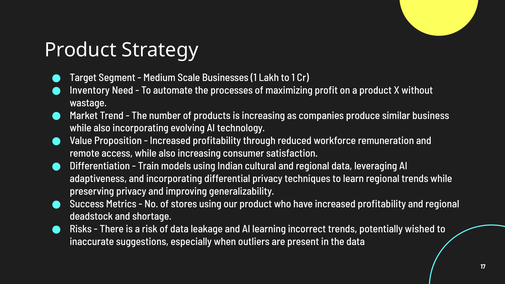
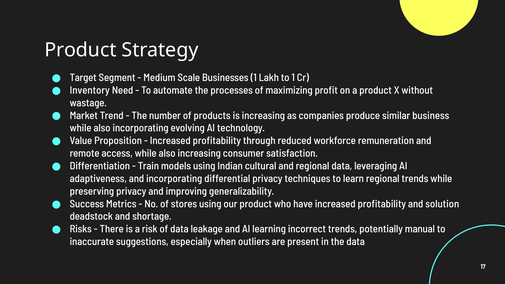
profitability and regional: regional -> solution (442, 204)
wished: wished -> manual (420, 229)
